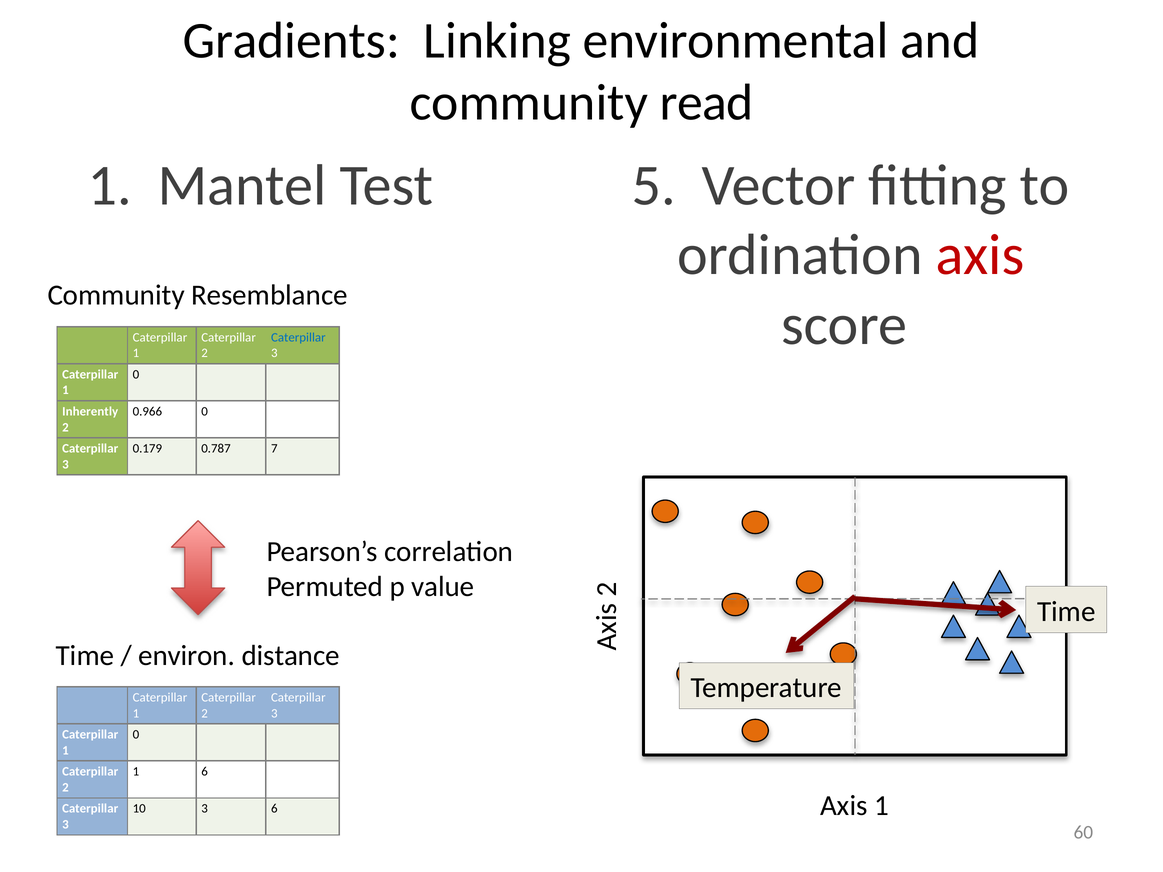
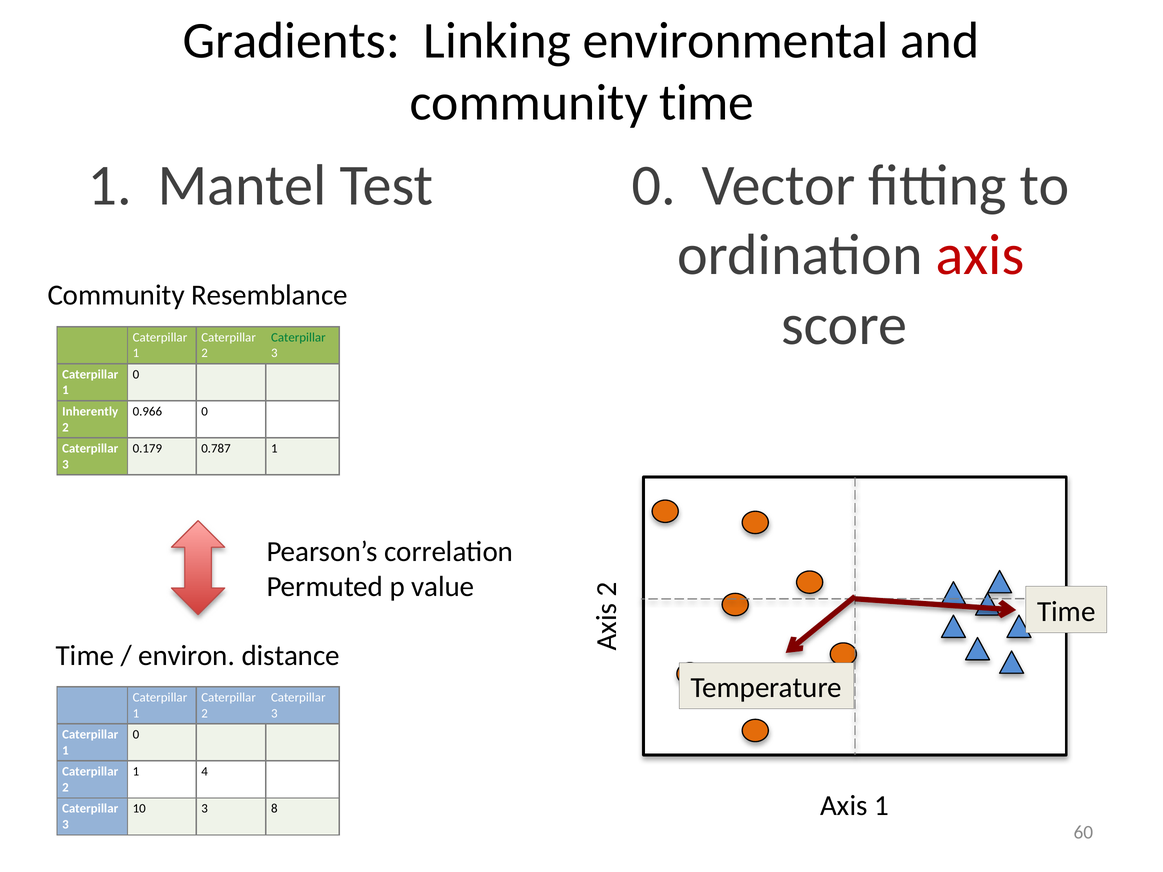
community read: read -> time (707, 103)
Test 5: 5 -> 0 (654, 185)
Caterpillar colour: blue -> green (298, 337)
0.787 7: 7 -> 1 (274, 449)
1 6: 6 -> 4 (205, 772)
3 6: 6 -> 8 (274, 809)
